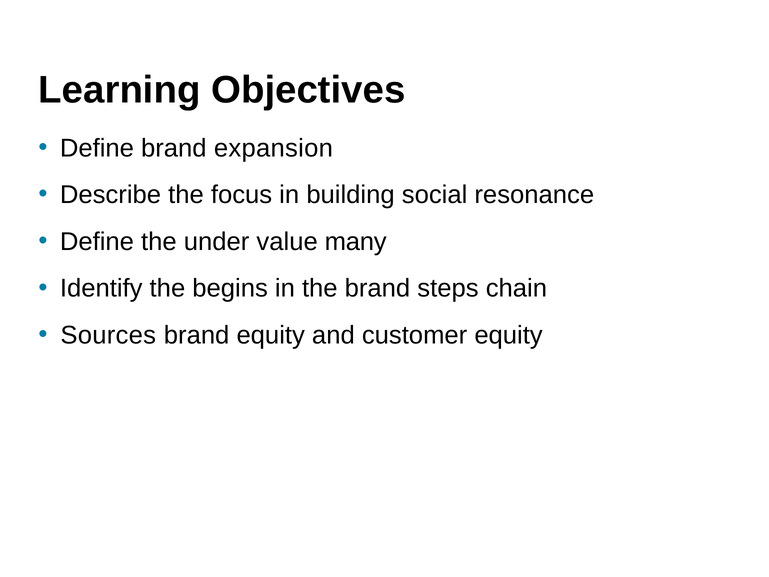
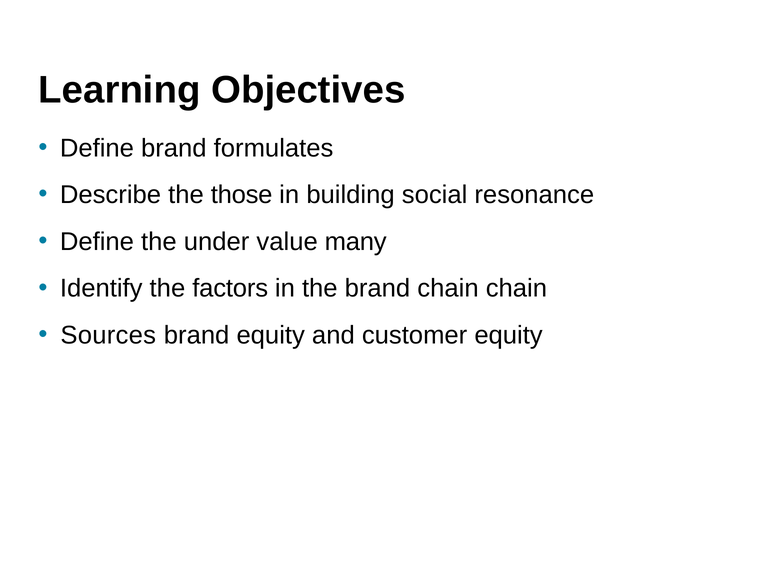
expansion: expansion -> formulates (274, 148)
focus: focus -> those (242, 195)
begins: begins -> factors (230, 288)
brand steps: steps -> chain (448, 288)
